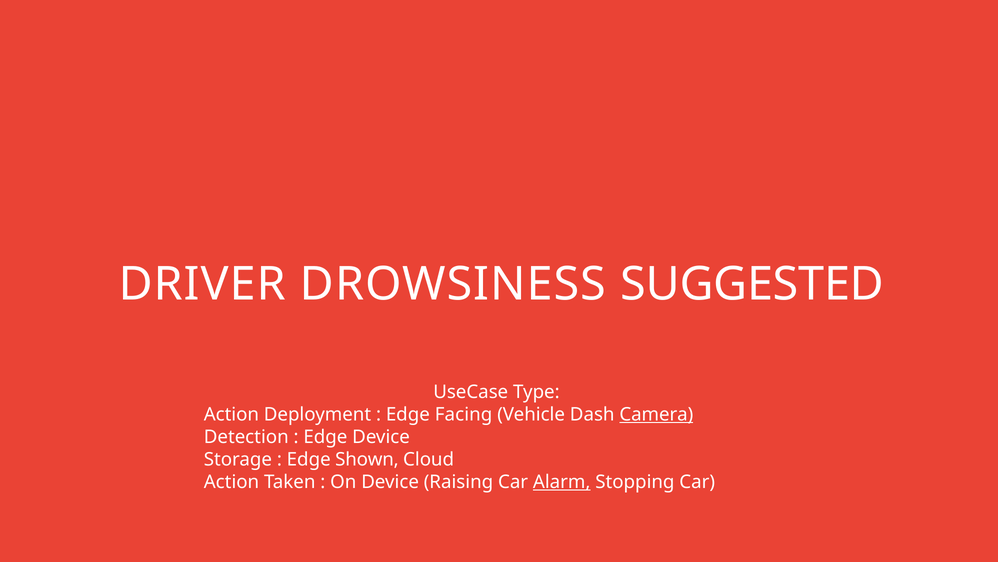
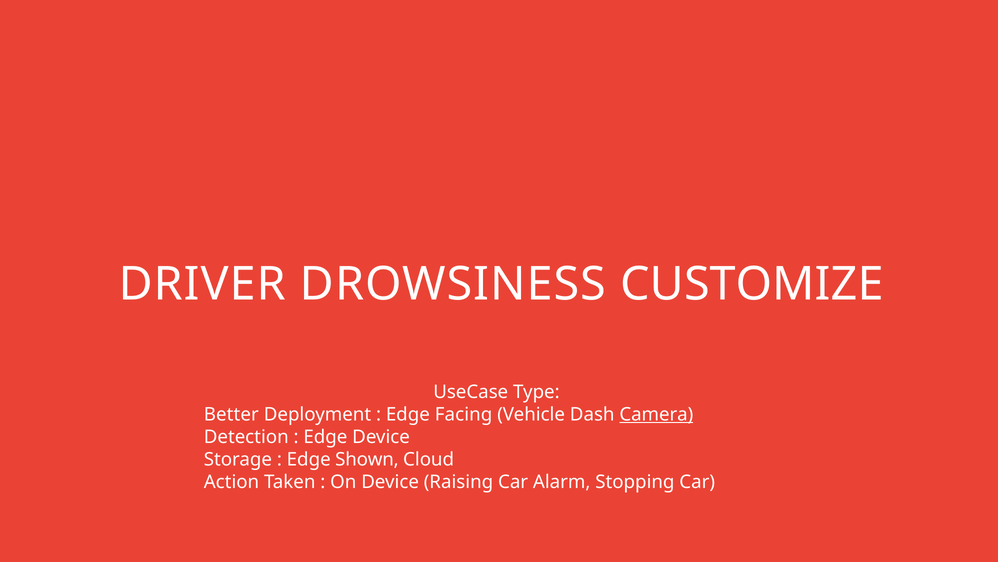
SUGGESTED: SUGGESTED -> CUSTOMIZE (752, 284)
Action: Action -> Better (231, 414)
Alarm underline: present -> none (562, 481)
